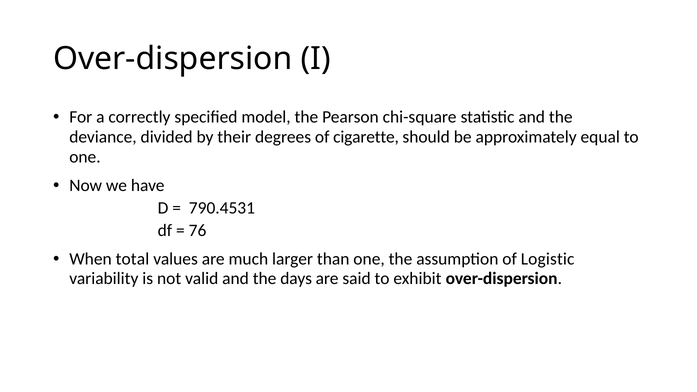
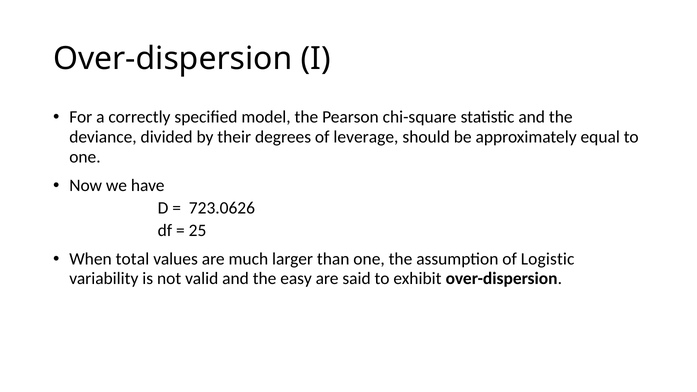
cigarette: cigarette -> leverage (366, 137)
790.4531: 790.4531 -> 723.0626 (222, 208)
76: 76 -> 25 (198, 230)
days: days -> easy (296, 279)
